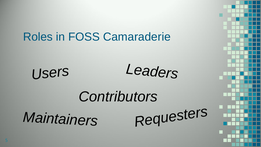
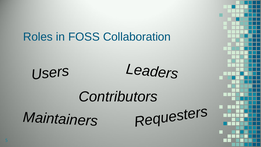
Camaraderie: Camaraderie -> Collaboration (137, 37)
